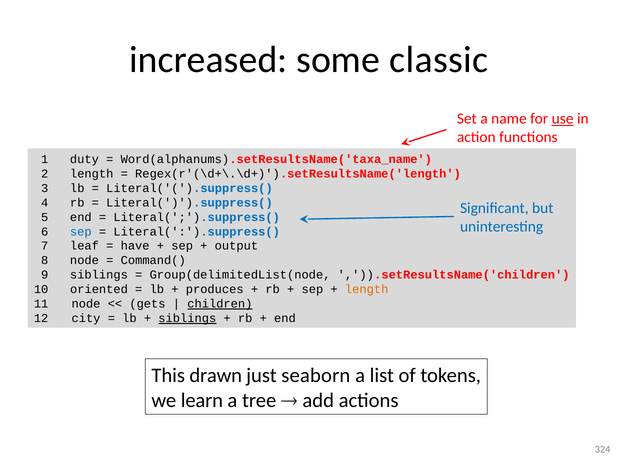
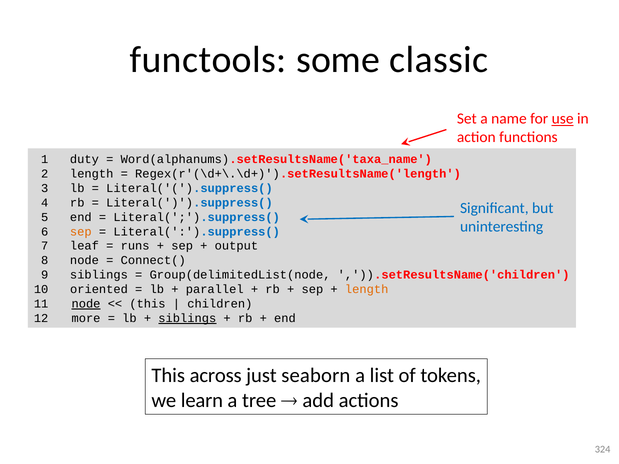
increased: increased -> functools (208, 60)
sep colour: blue -> orange (81, 232)
have: have -> runs (135, 246)
Command(: Command( -> Connect( (153, 261)
produces: produces -> parallel (215, 290)
node underline: none -> present (86, 304)
gets: gets -> this (147, 304)
children underline: present -> none (220, 304)
city: city -> more (86, 318)
drawn: drawn -> across (216, 376)
